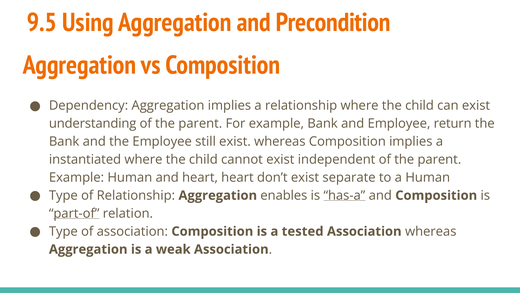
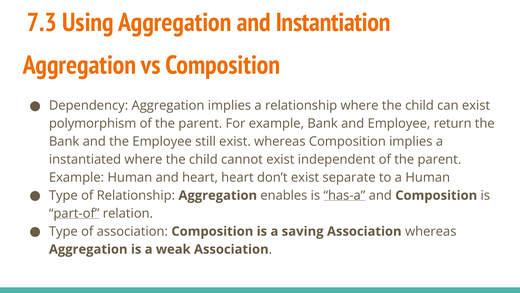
9.5: 9.5 -> 7.3 (42, 23)
Precondition: Precondition -> Instantiation (333, 23)
understanding: understanding -> polymorphism (93, 123)
tested: tested -> saving (303, 231)
